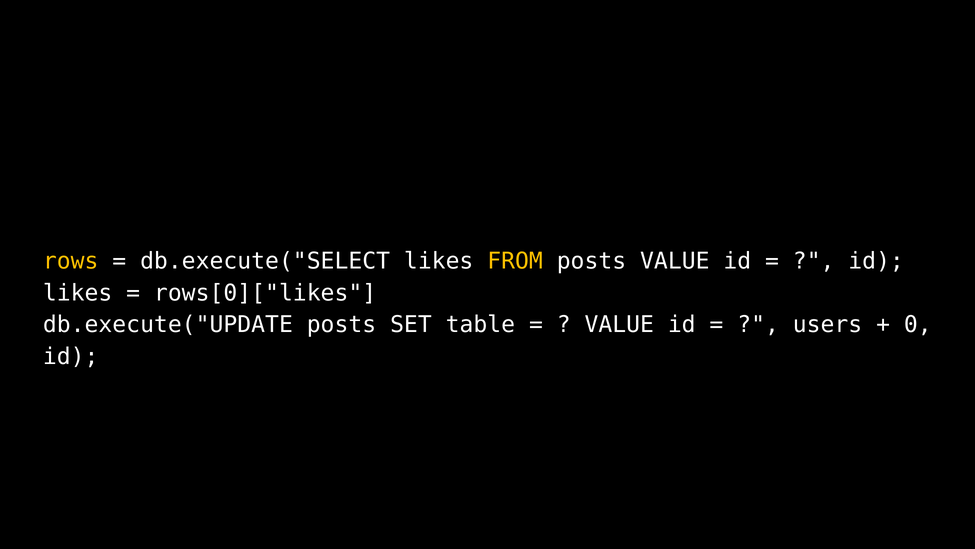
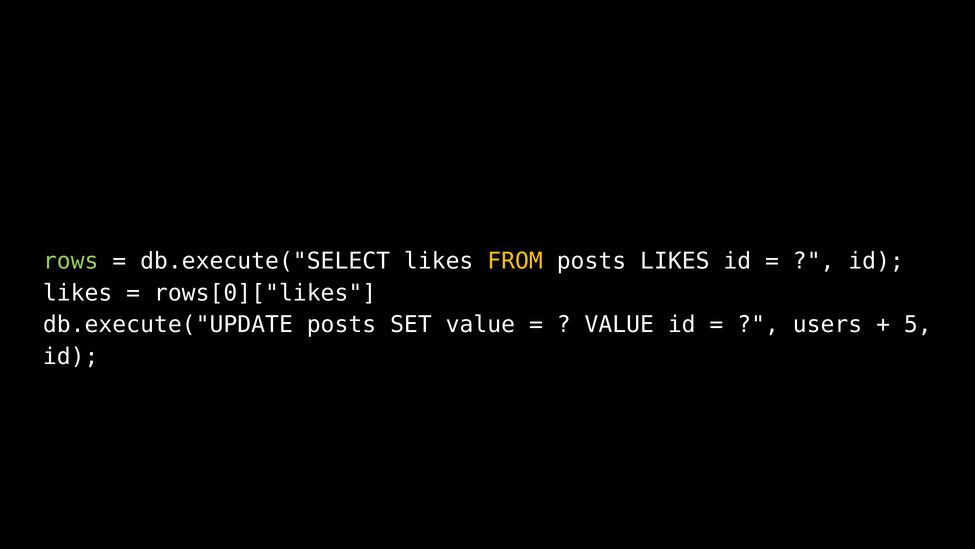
rows colour: yellow -> light green (71, 261)
posts VALUE: VALUE -> LIKES (675, 261)
SET table: table -> value (480, 325)
0: 0 -> 5 (918, 325)
